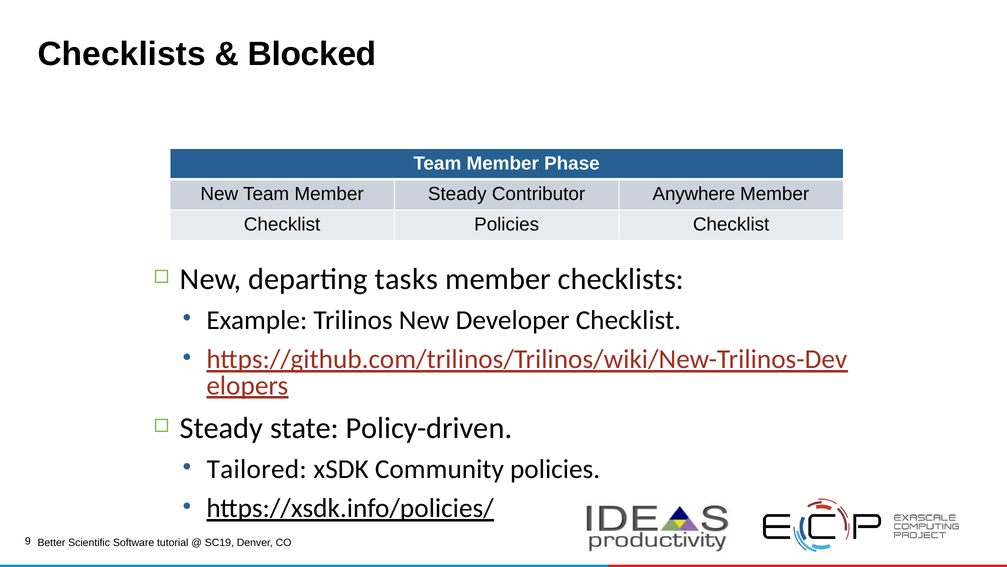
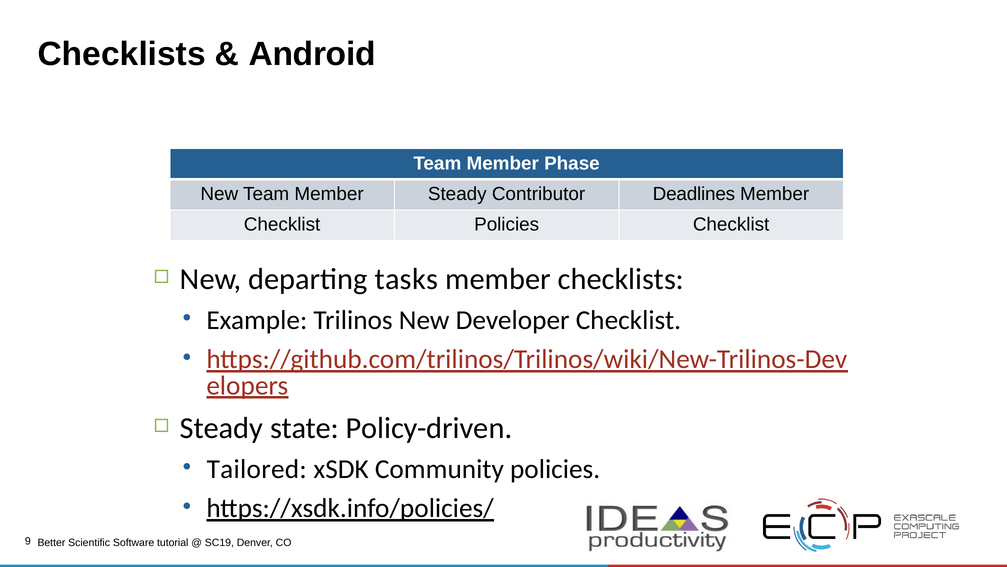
Blocked: Blocked -> Android (312, 54)
Anywhere: Anywhere -> Deadlines (694, 194)
